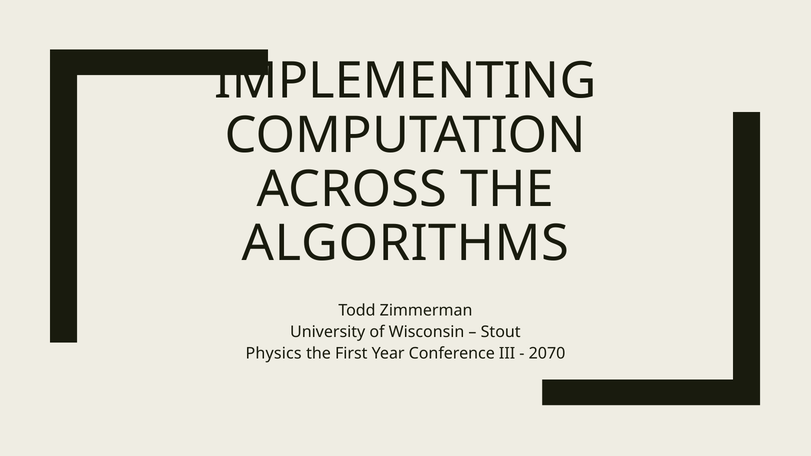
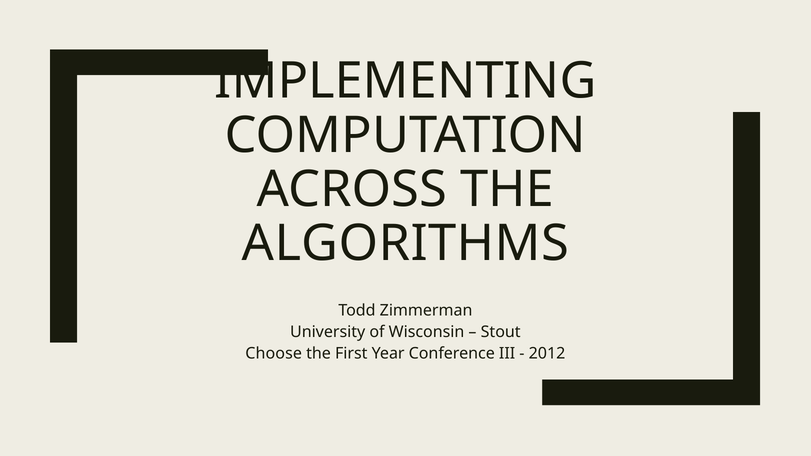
Physics: Physics -> Choose (274, 354)
2070: 2070 -> 2012 (547, 354)
